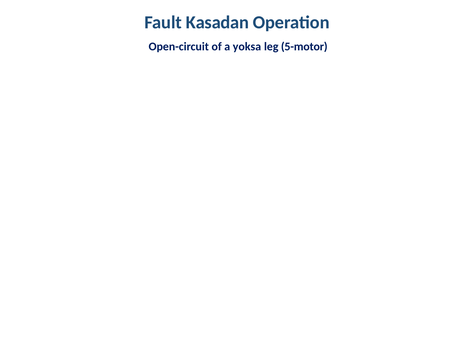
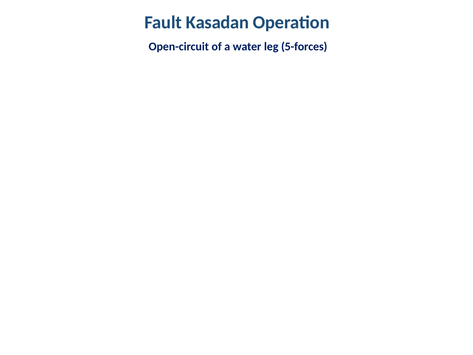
yoksa: yoksa -> water (247, 47)
5-motor: 5-motor -> 5-forces (304, 47)
